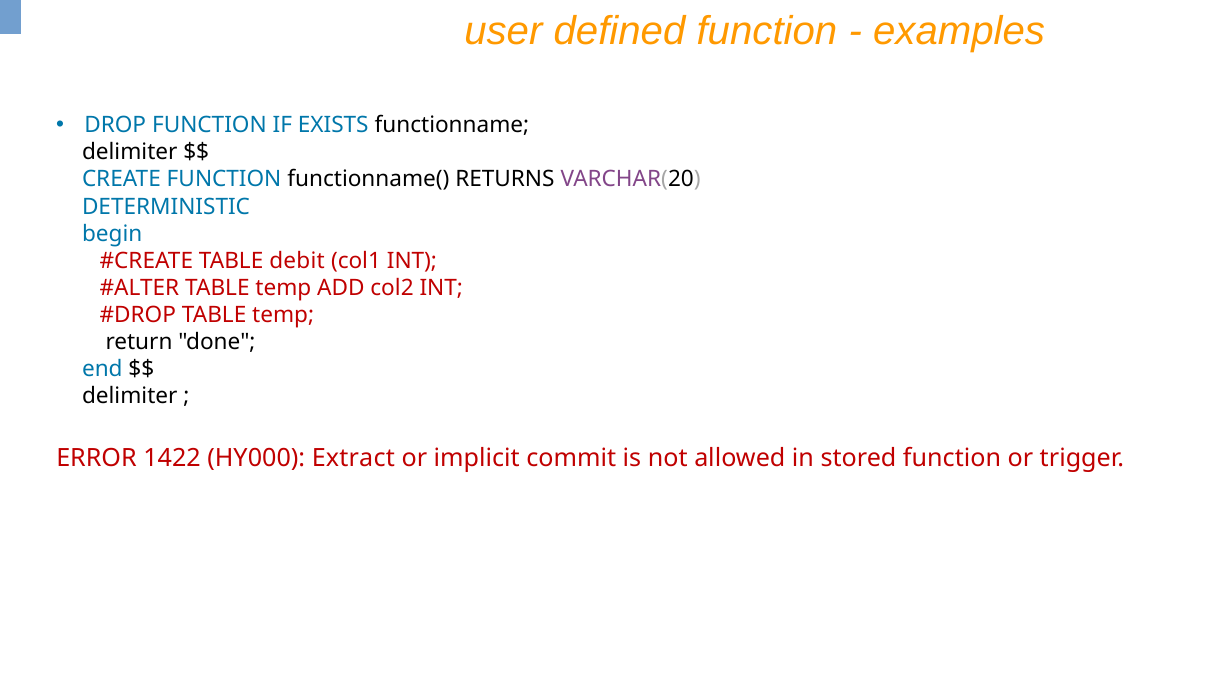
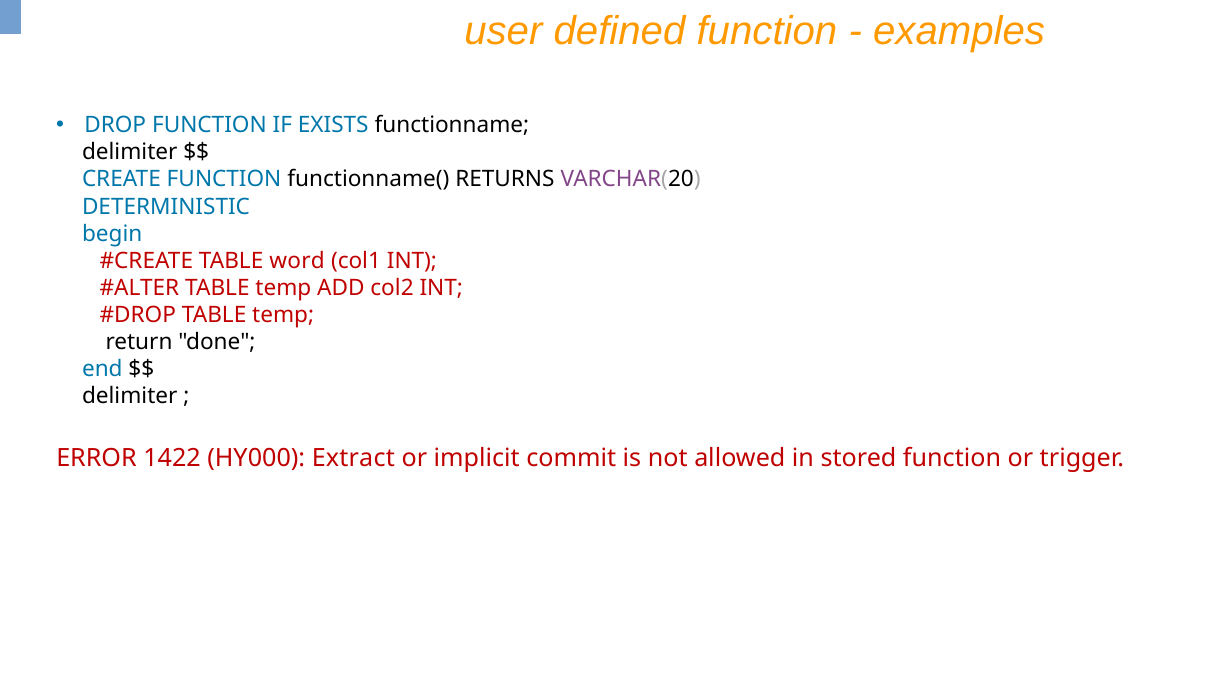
debit: debit -> word (297, 261)
